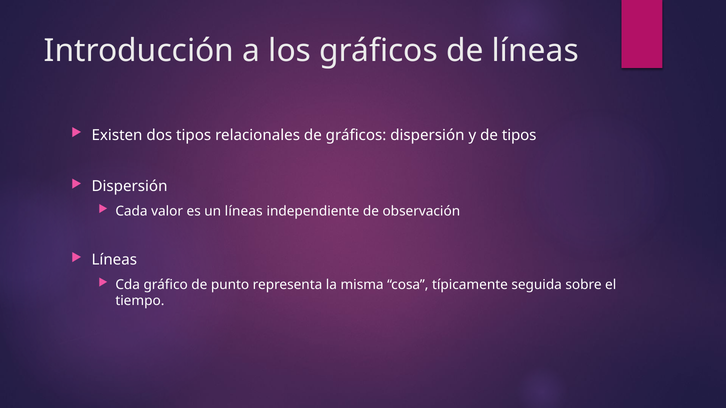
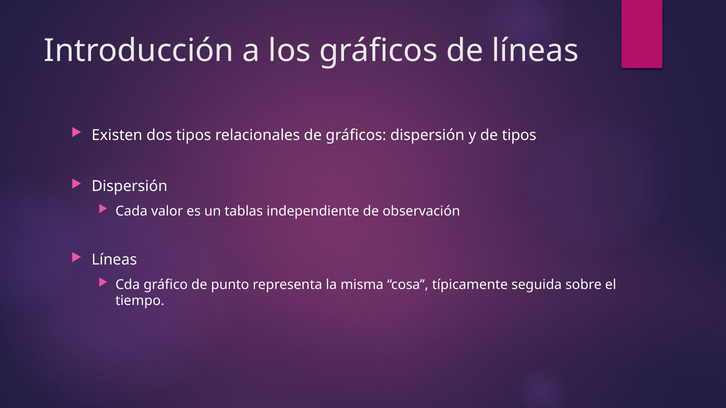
un líneas: líneas -> tablas (244, 211)
